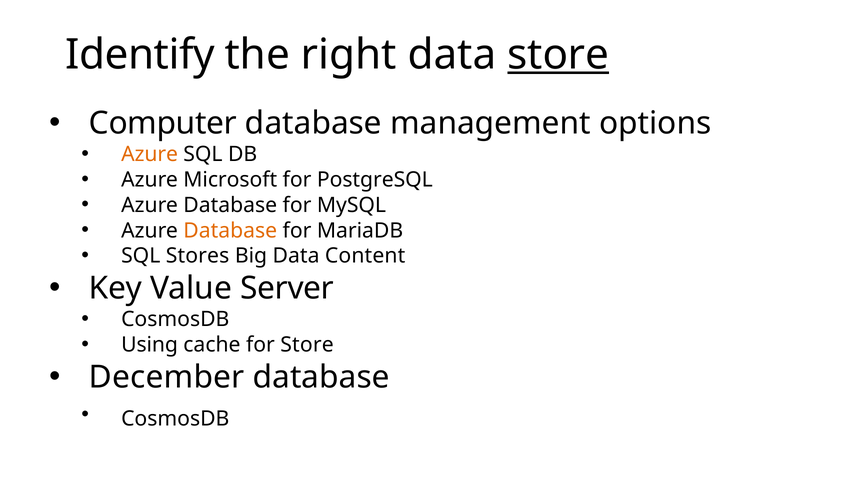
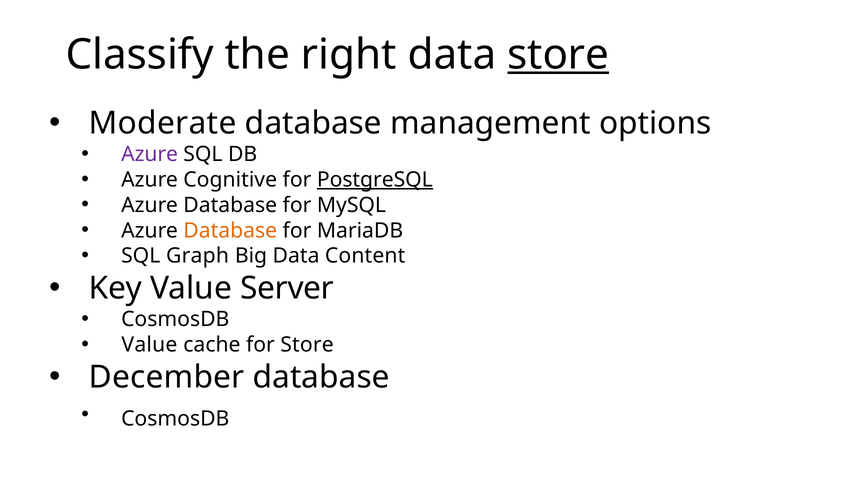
Identify: Identify -> Classify (140, 55)
Computer: Computer -> Moderate (163, 123)
Azure colour: orange -> purple (150, 154)
Microsoft: Microsoft -> Cognitive (230, 179)
PostgreSQL underline: none -> present (375, 179)
Stores: Stores -> Graph (197, 256)
Using: Using -> Value (149, 344)
